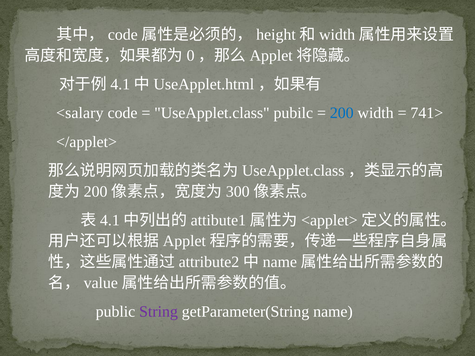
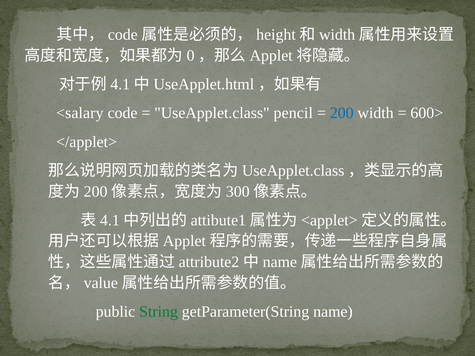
pubilc: pubilc -> pencil (293, 113)
741>: 741> -> 600> (427, 113)
String colour: purple -> green (159, 312)
